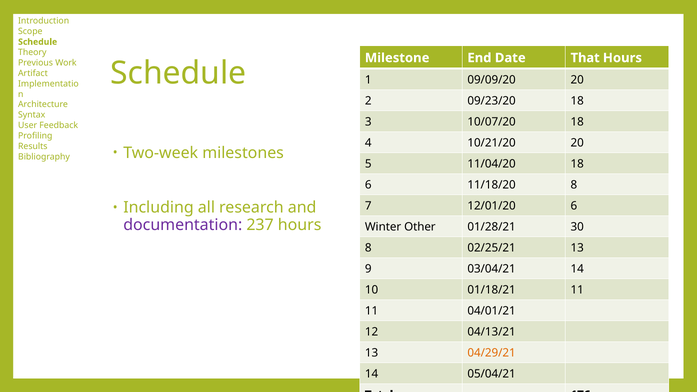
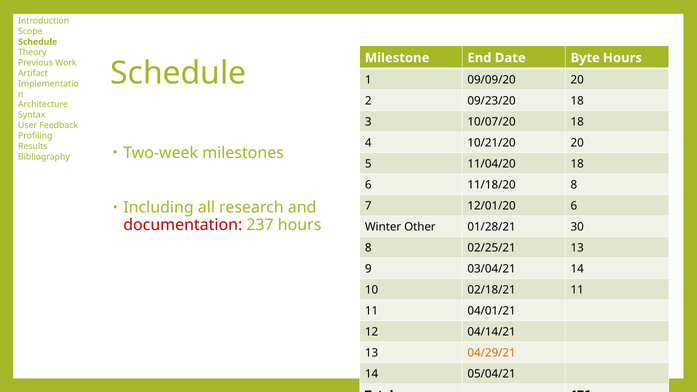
That: That -> Byte (585, 58)
documentation colour: purple -> red (183, 225)
01/18/21: 01/18/21 -> 02/18/21 (492, 290)
04/13/21: 04/13/21 -> 04/14/21 (492, 332)
